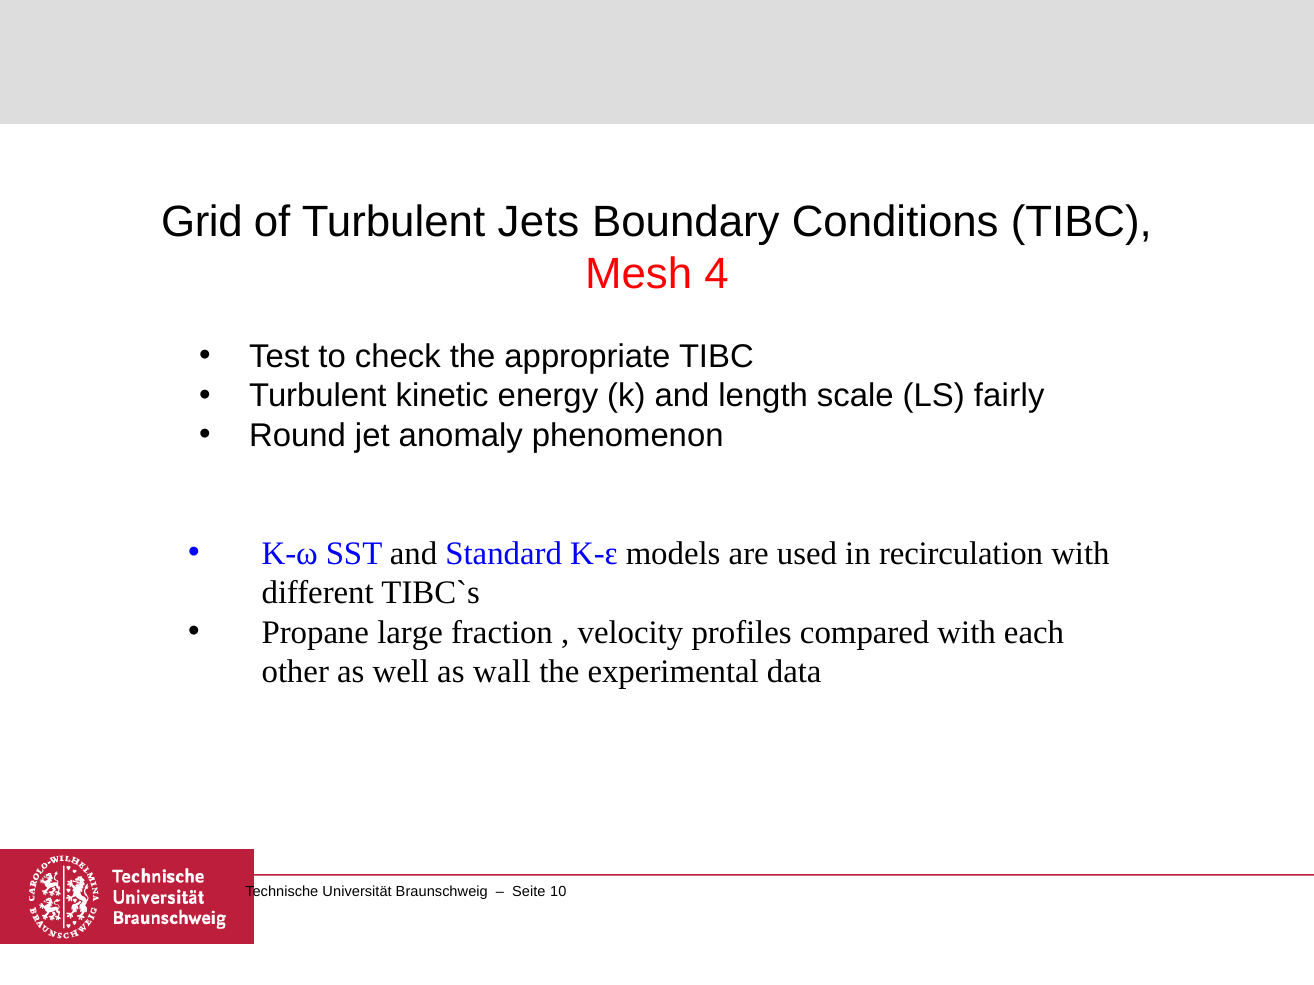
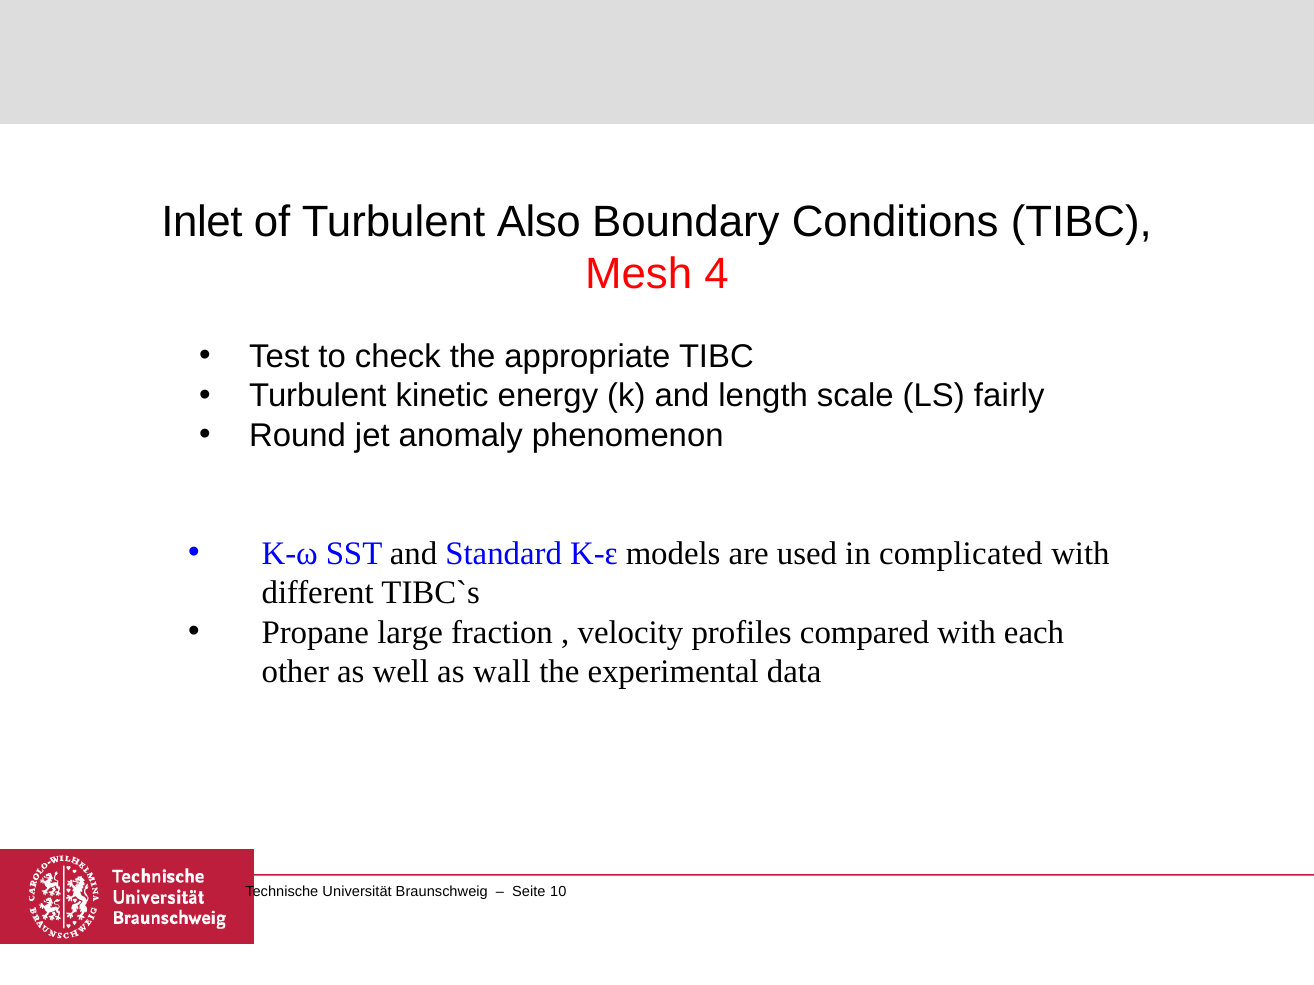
Grid: Grid -> Inlet (202, 222)
Jets: Jets -> Also (539, 222)
recirculation: recirculation -> complicated (961, 554)
